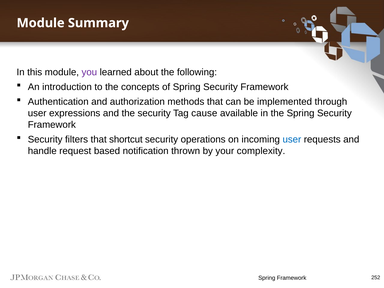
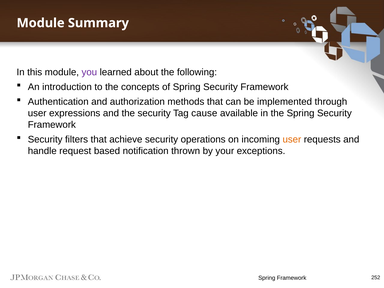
shortcut: shortcut -> achieve (126, 140)
user colour: blue -> orange (292, 140)
complexity: complexity -> exceptions (261, 151)
